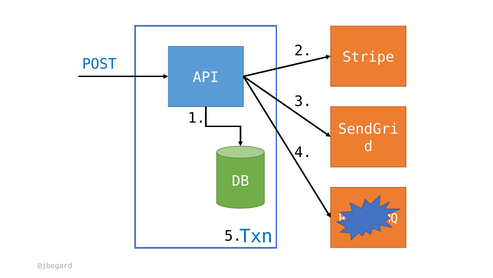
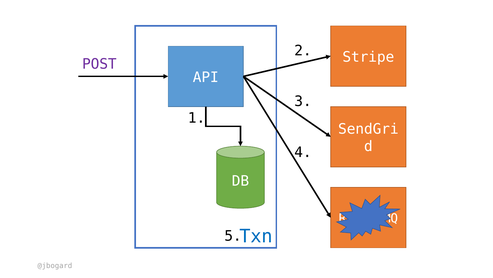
POST colour: blue -> purple (99, 64)
